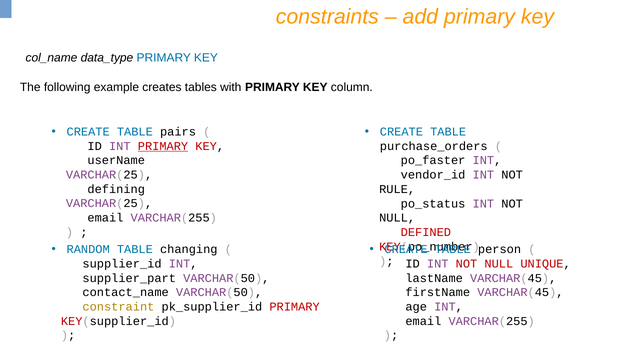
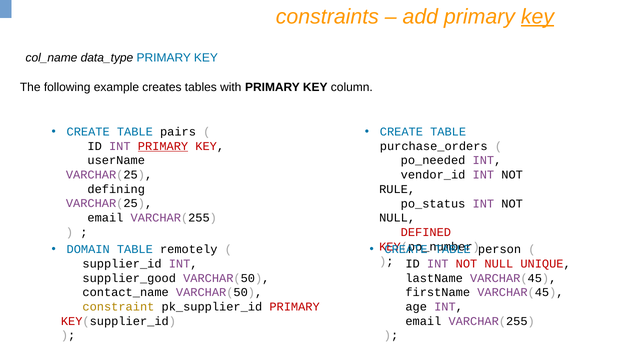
key underline: none -> present (537, 17)
po_faster: po_faster -> po_needed (433, 161)
RANDOM: RANDOM -> DOMAIN (88, 250)
changing: changing -> remotely (189, 250)
supplier_part: supplier_part -> supplier_good (129, 278)
